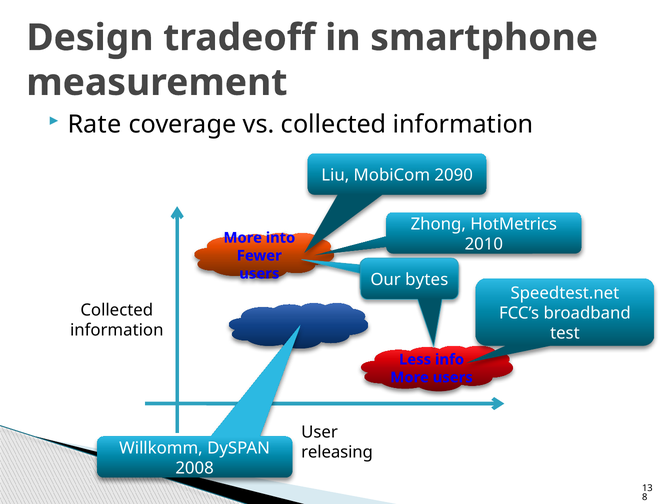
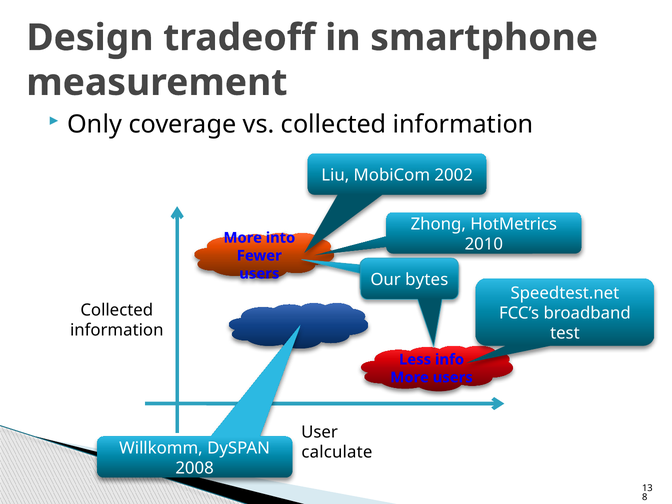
Rate: Rate -> Only (95, 124)
2090: 2090 -> 2002 (454, 175)
releasing: releasing -> calculate (337, 452)
